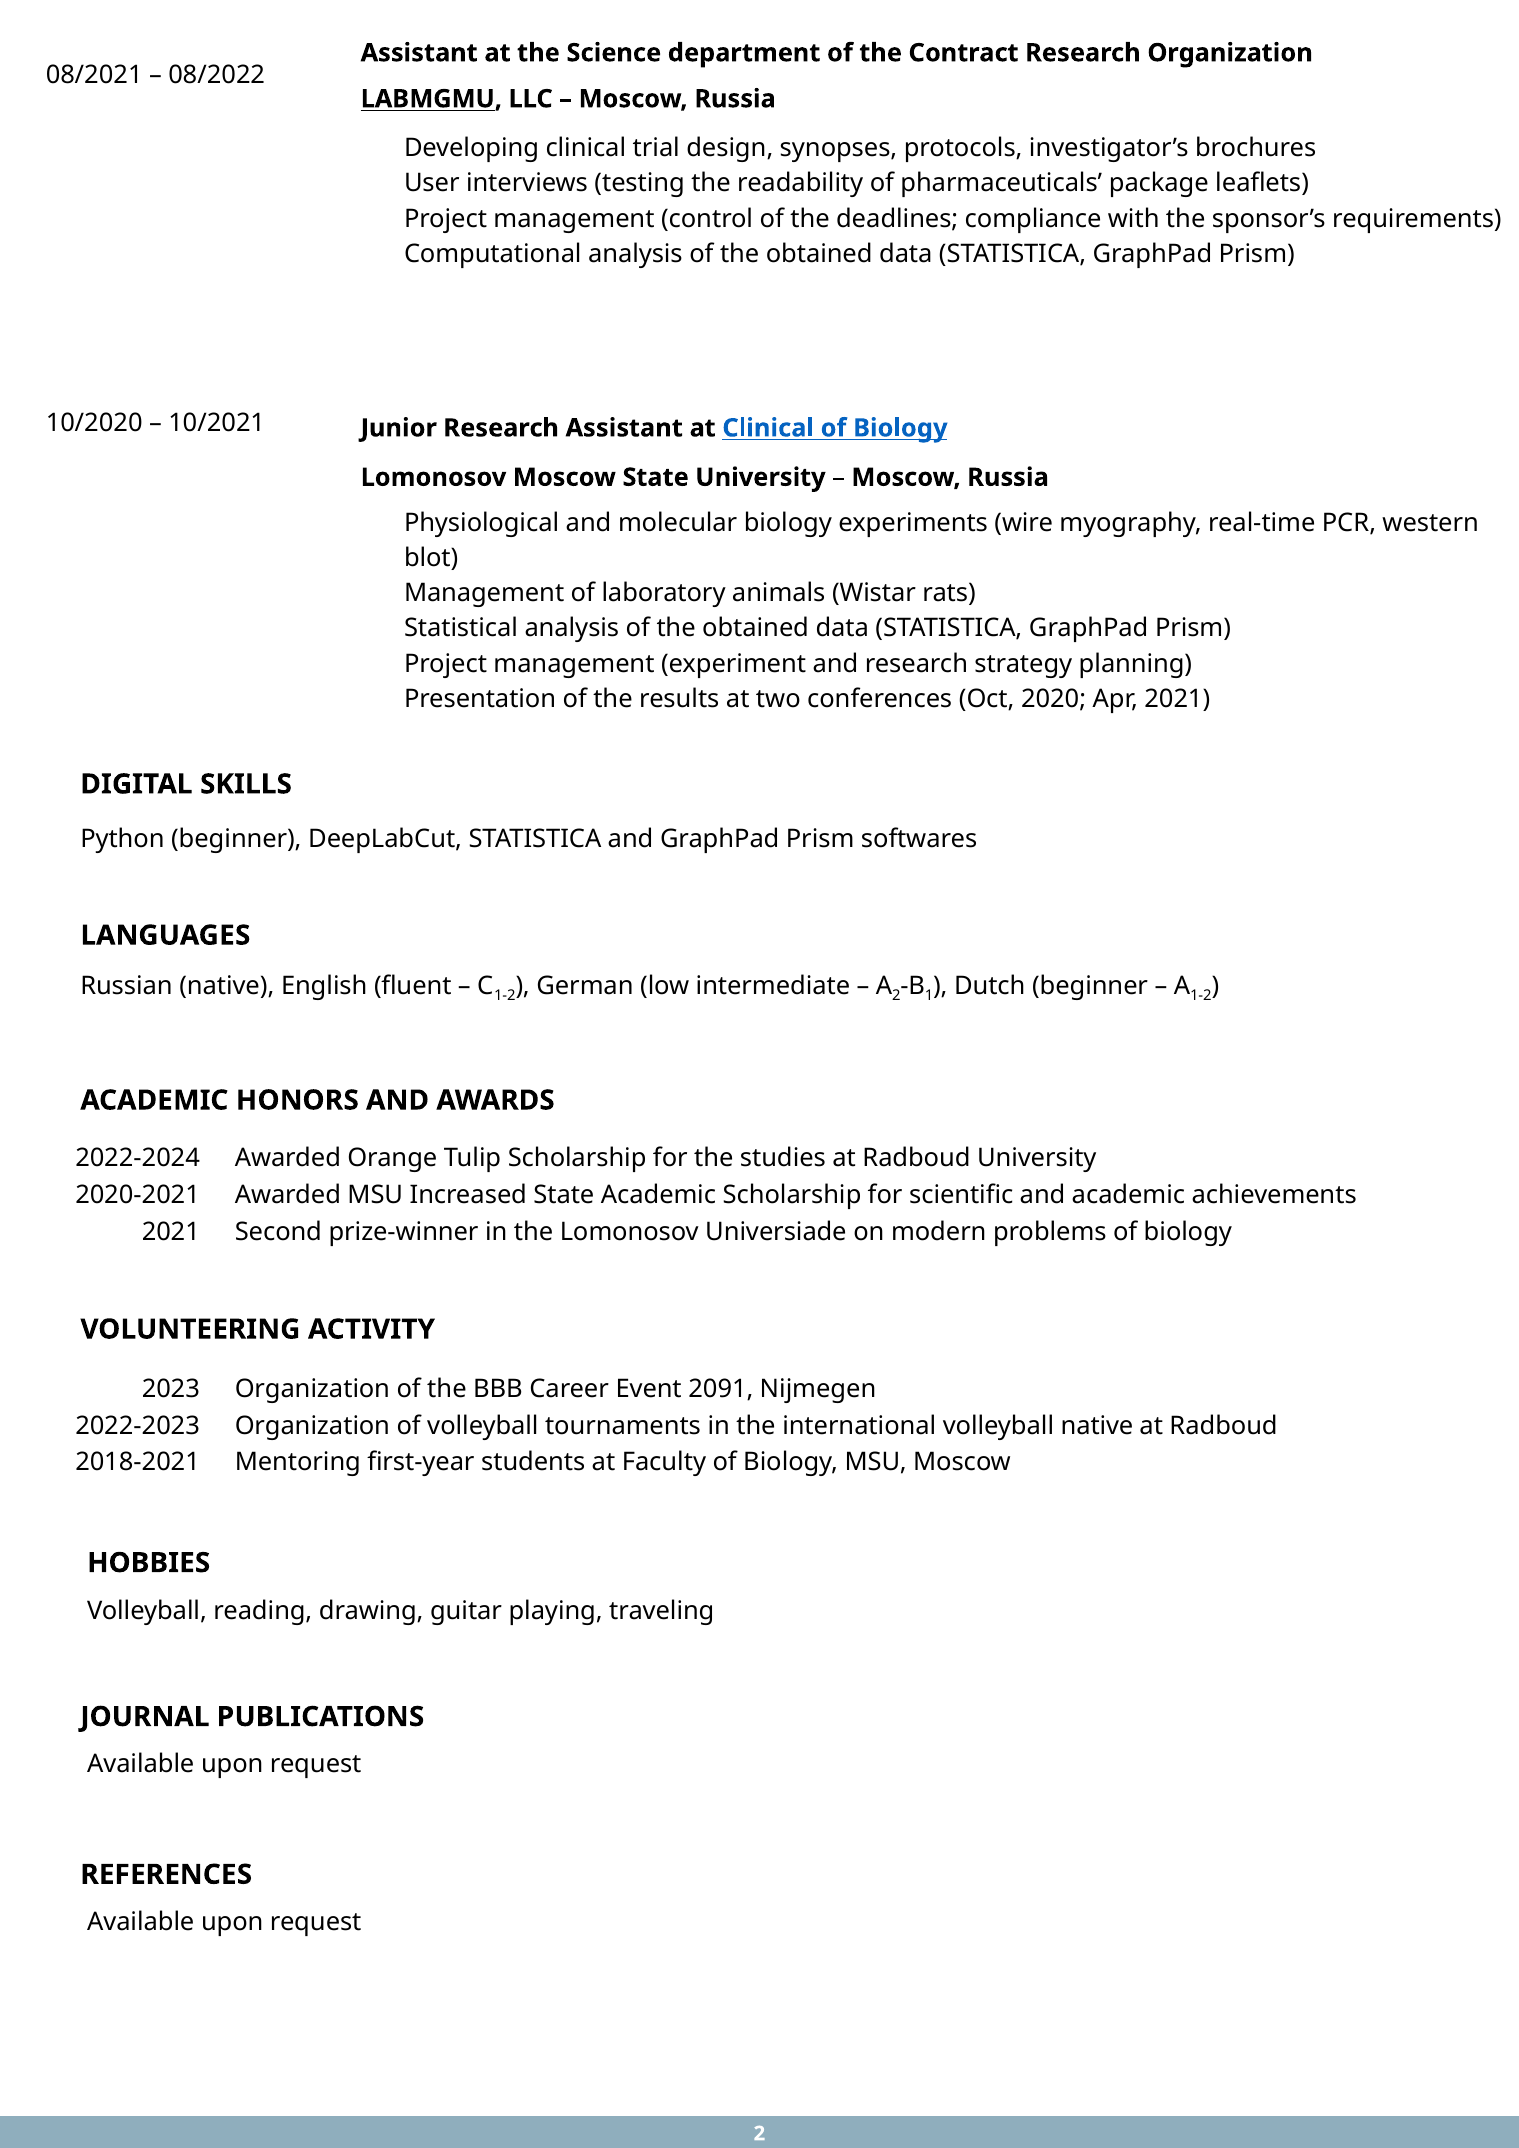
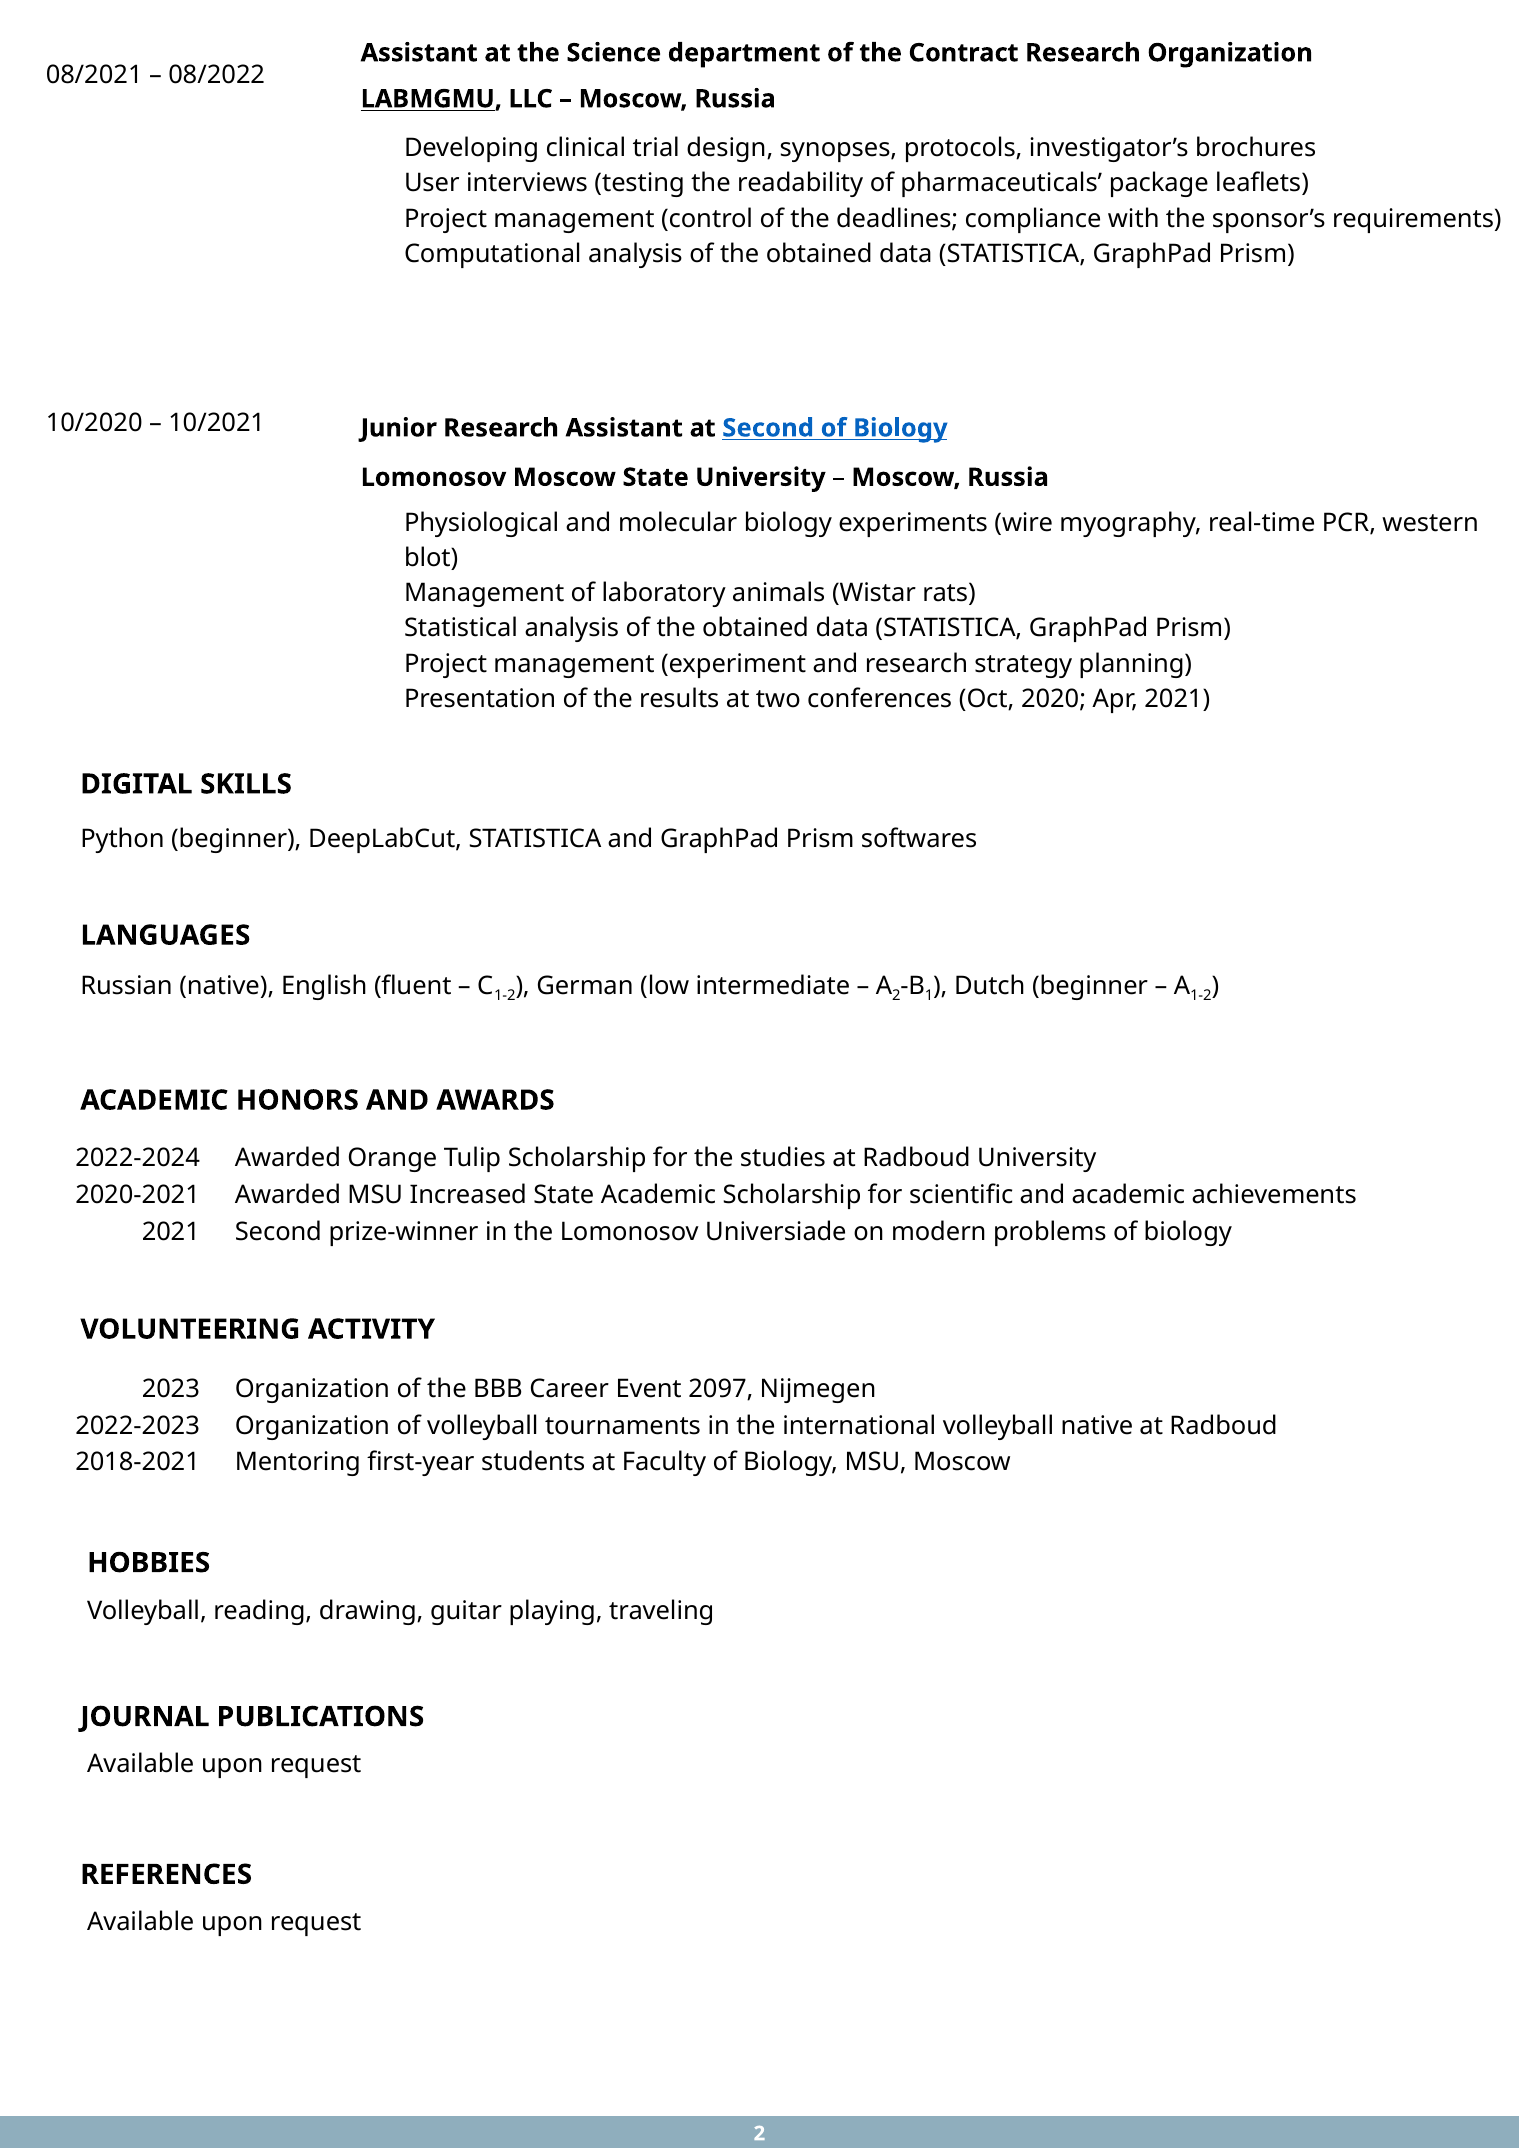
at Clinical: Clinical -> Second (768, 428)
2091: 2091 -> 2097 (721, 1389)
